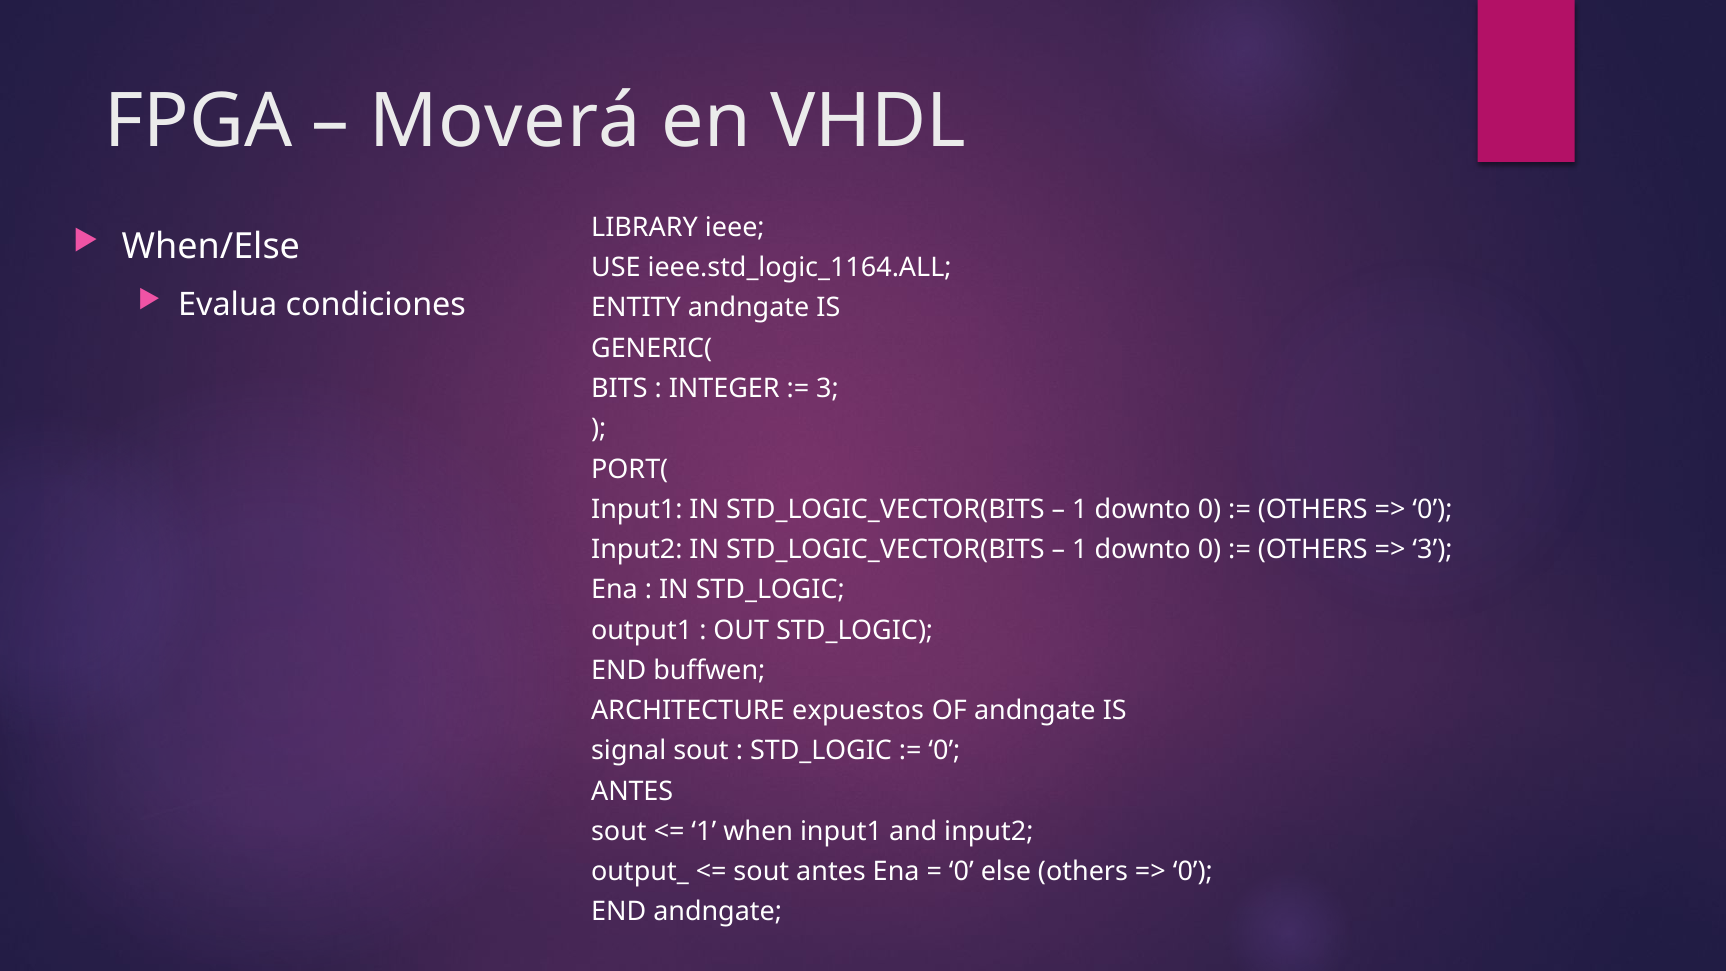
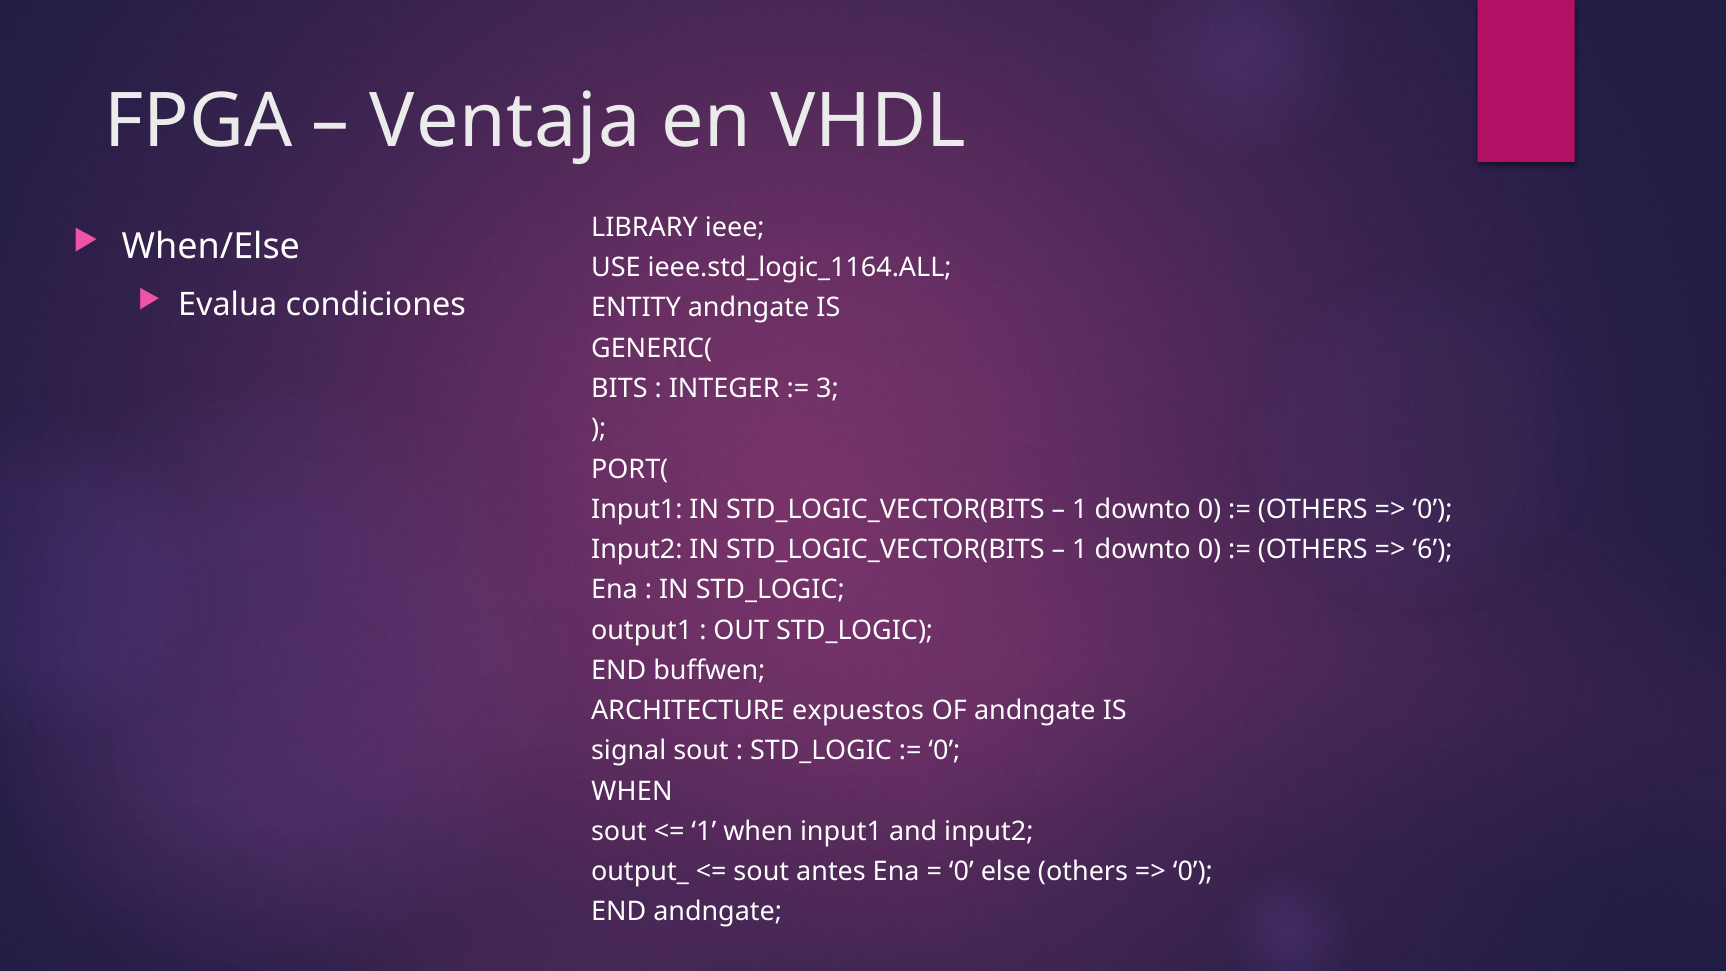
Moverá: Moverá -> Ventaja (505, 121)
3: 3 -> 6 (1433, 550)
ANTES: ANTES -> WHEN (632, 791)
